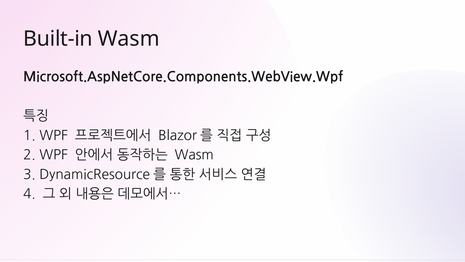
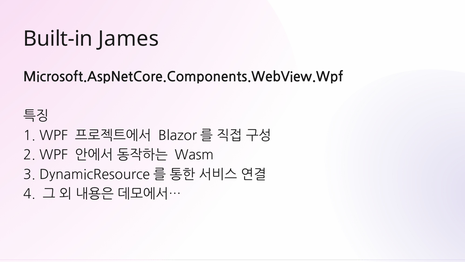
Built-in Wasm: Wasm -> James (129, 39)
